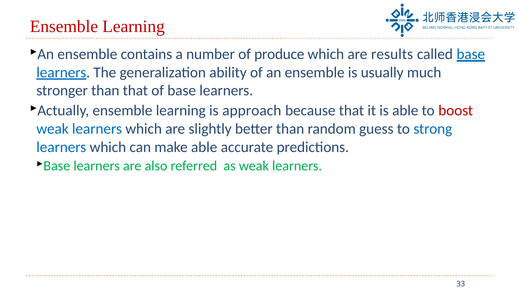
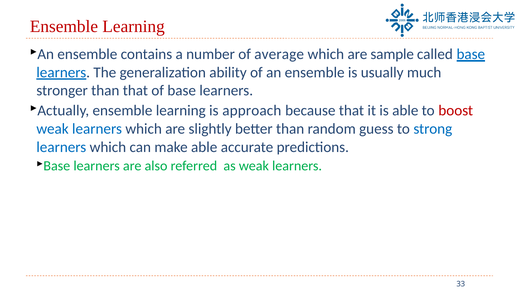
produce: produce -> average (279, 54)
results: results -> sample (392, 54)
